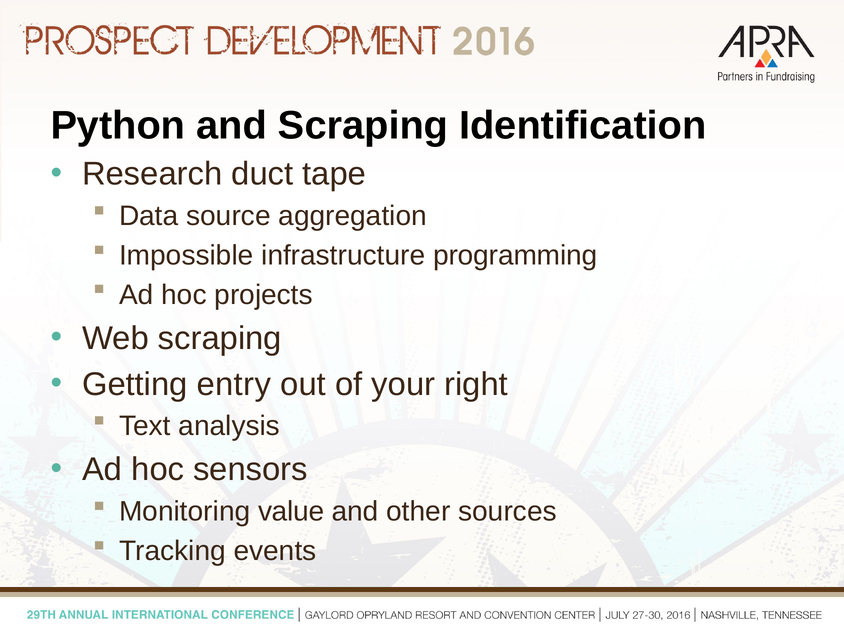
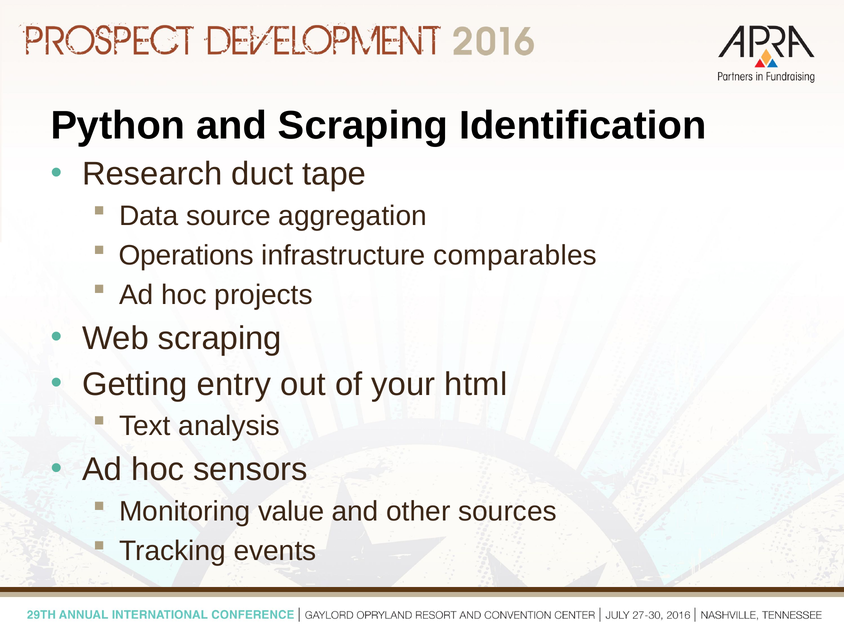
Impossible: Impossible -> Operations (186, 255)
programming: programming -> comparables (515, 255)
right: right -> html (476, 384)
